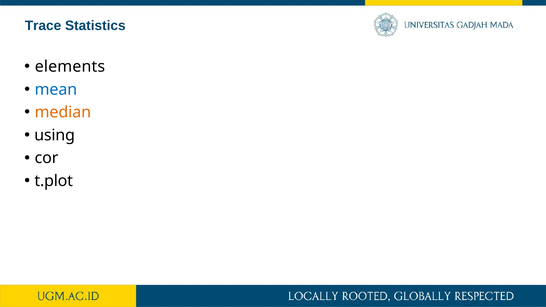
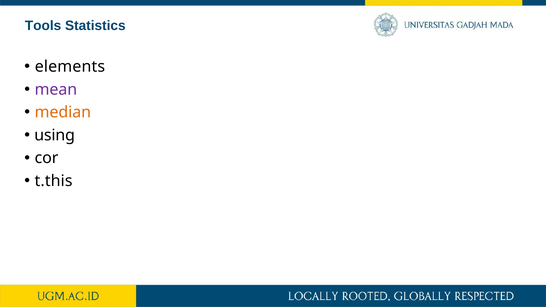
Trace: Trace -> Tools (43, 26)
mean colour: blue -> purple (56, 90)
t.plot: t.plot -> t.this (54, 181)
